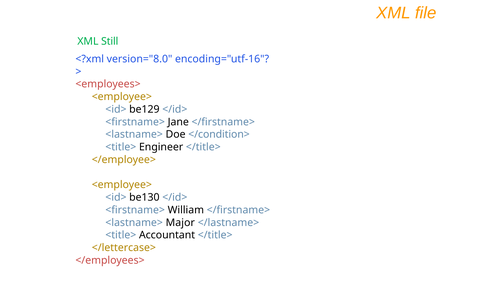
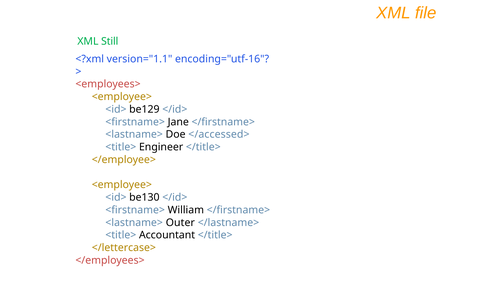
version="8.0: version="8.0 -> version="1.1 (140, 59)
</condition>: </condition> -> </accessed> (219, 134)
Major: Major -> Outer (180, 223)
